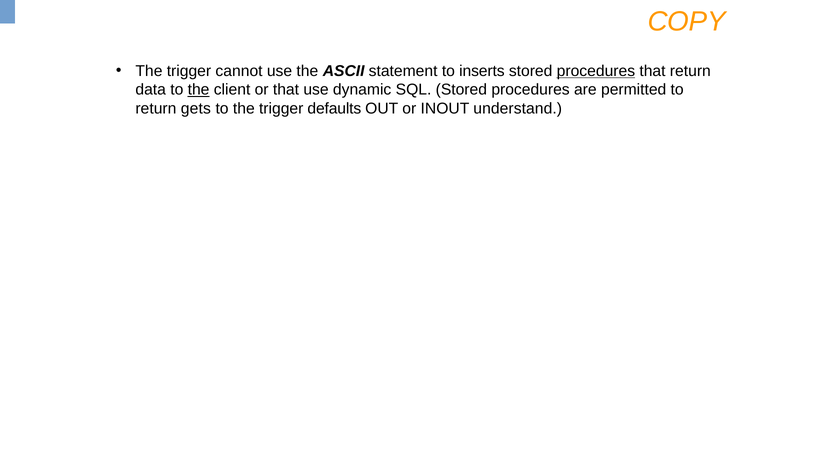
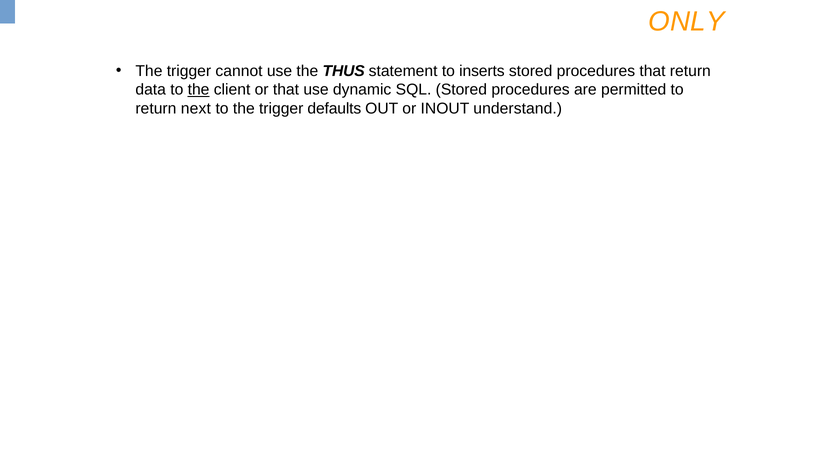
COPY: COPY -> ONLY (686, 22)
ASCII: ASCII -> THUS (344, 71)
procedures underline: present -> none (596, 71)
gets: gets -> next (196, 109)
